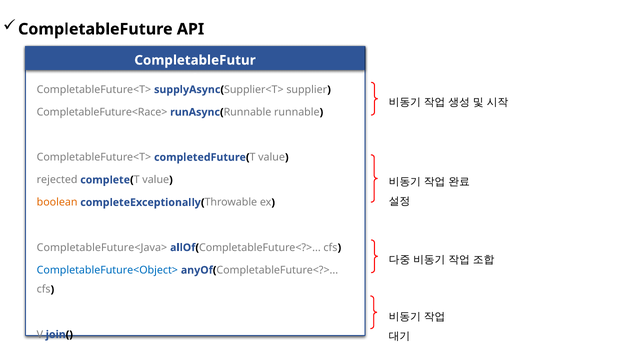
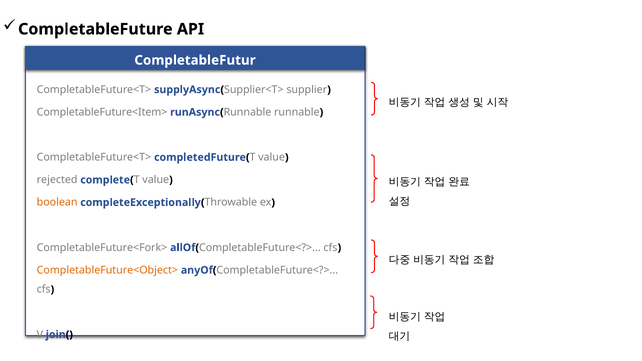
CompletableFuture<Race>: CompletableFuture<Race> -> CompletableFuture<Item> (102, 112)
CompletableFuture<Java>: CompletableFuture<Java> -> CompletableFuture<Fork> (102, 248)
CompletableFuture<Object> colour: blue -> orange (107, 270)
